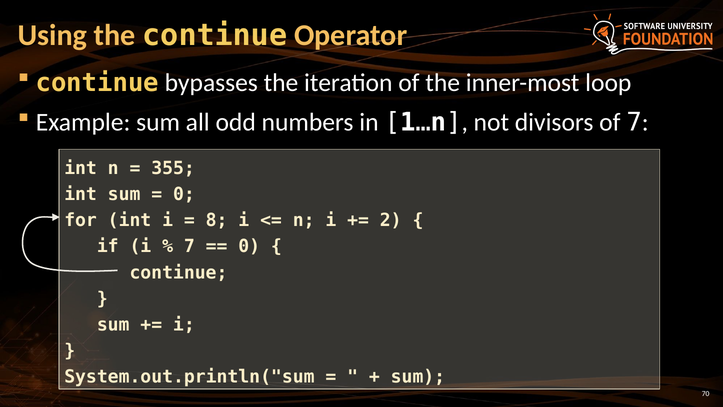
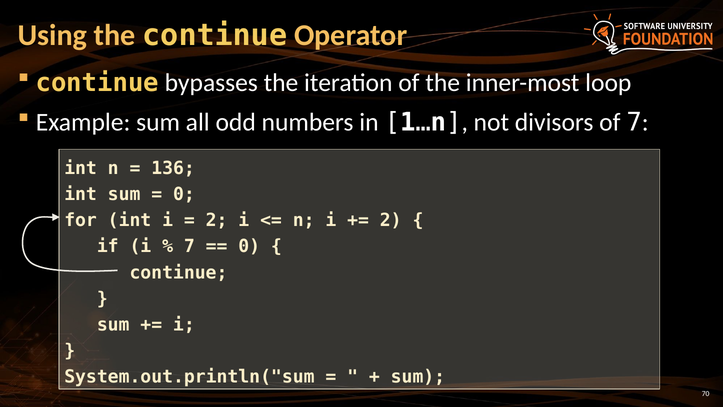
355: 355 -> 136 (173, 168)
8: 8 -> 2 (217, 220)
